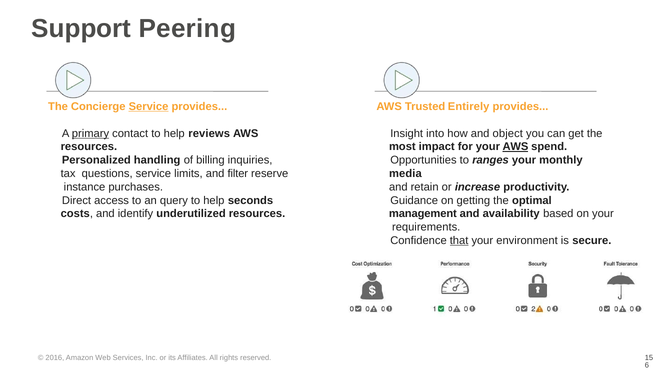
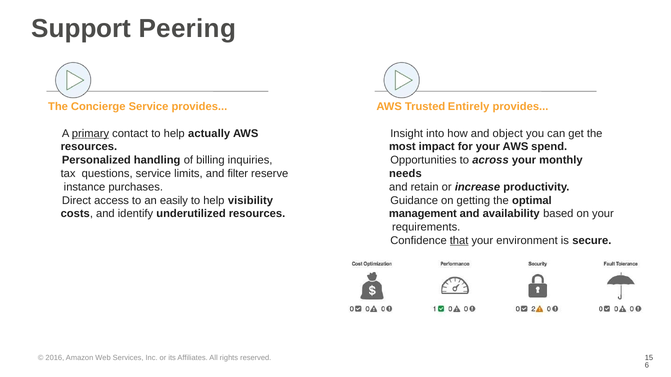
Service underline: present -> none (149, 107)
reviews: reviews -> actually (209, 134)
AWS underline: present -> none (515, 147)
ranges: ranges -> across (490, 160)
media: media -> needs (405, 174)
query: query -> easily (174, 201)
seconds: seconds -> visibility (250, 201)
